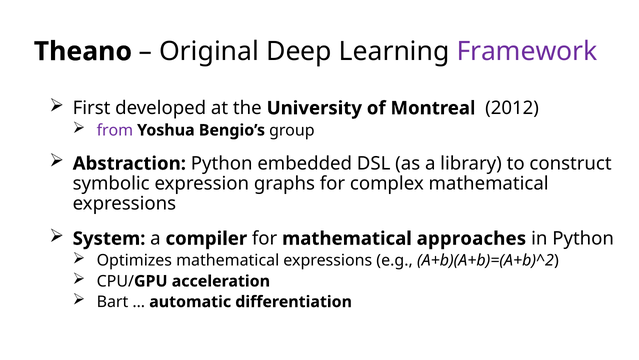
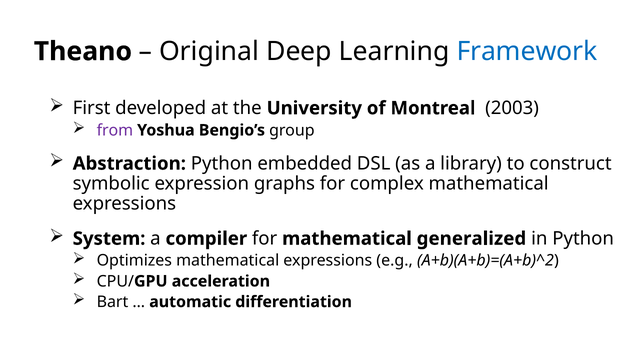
Framework colour: purple -> blue (527, 51)
2012: 2012 -> 2003 (512, 108)
approaches: approaches -> generalized (471, 238)
